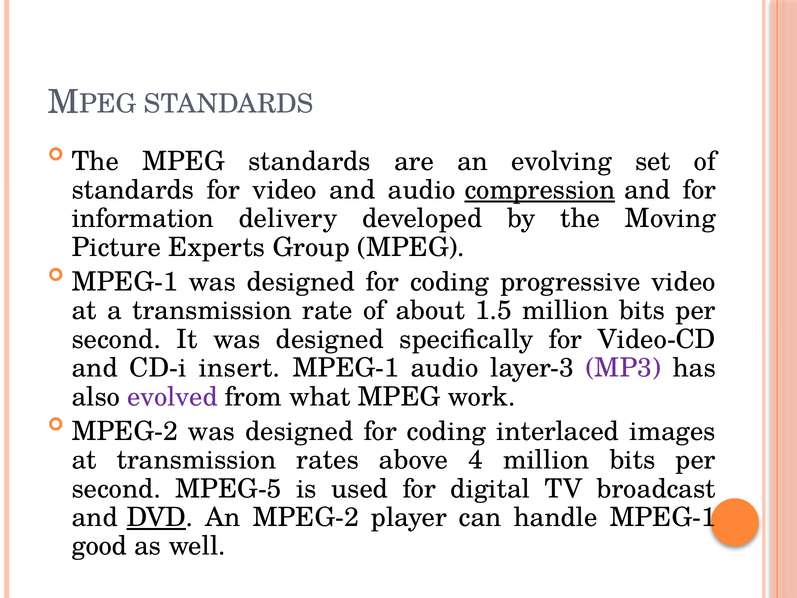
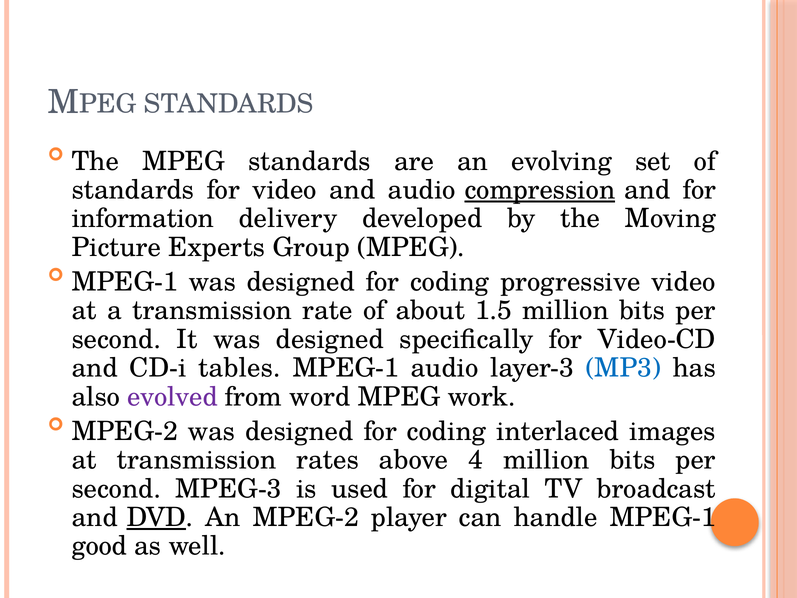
insert: insert -> tables (240, 368)
MP3 colour: purple -> blue (623, 368)
what: what -> word (320, 397)
MPEG-5: MPEG-5 -> MPEG-3 (229, 489)
